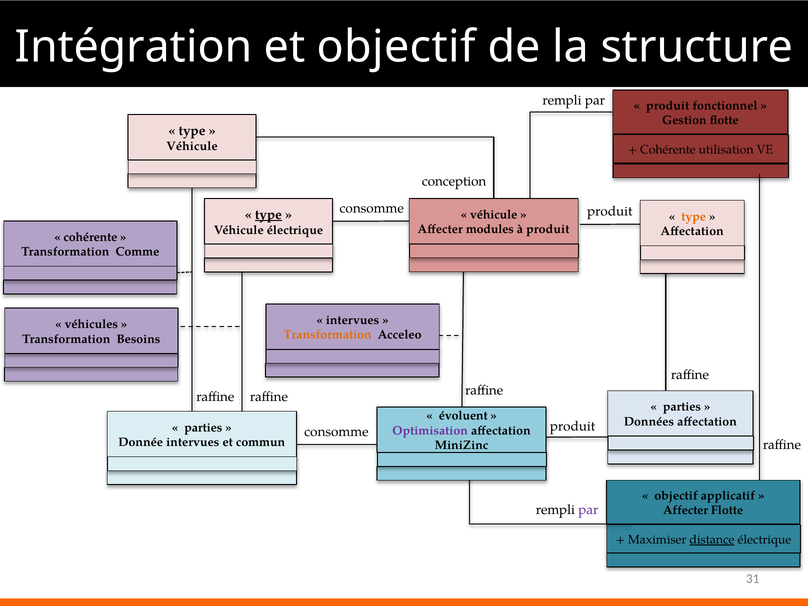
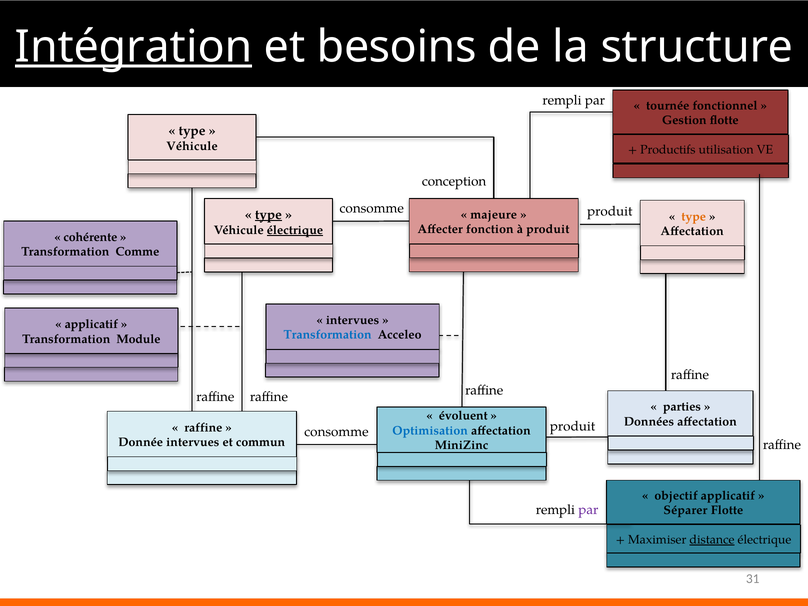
Intégration underline: none -> present (134, 47)
et objectif: objectif -> besoins (397, 47)
produit: produit -> tournée (668, 105)
Cohérente: Cohérente -> Productifs (668, 150)
véhicule: véhicule -> majeure (494, 215)
modules: modules -> fonction (490, 229)
électrique underline: none -> present (295, 230)
véhicules: véhicules -> applicatif (91, 324)
Transformation colour: orange -> blue (328, 335)
Besoins: Besoins -> Module (138, 339)
parties: parties -> raffine (203, 427)
Optimisation colour: purple -> blue (430, 430)
Affecter: Affecter -> Séparer (685, 510)
